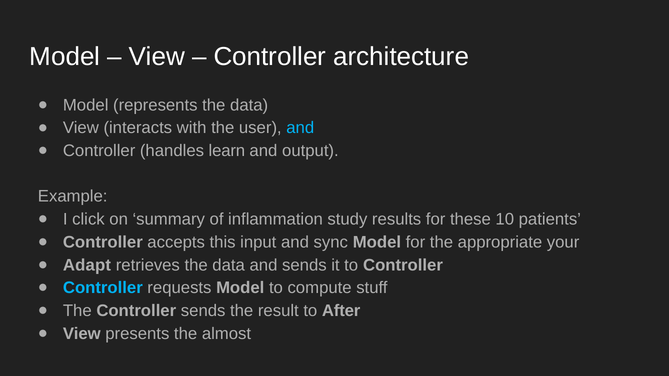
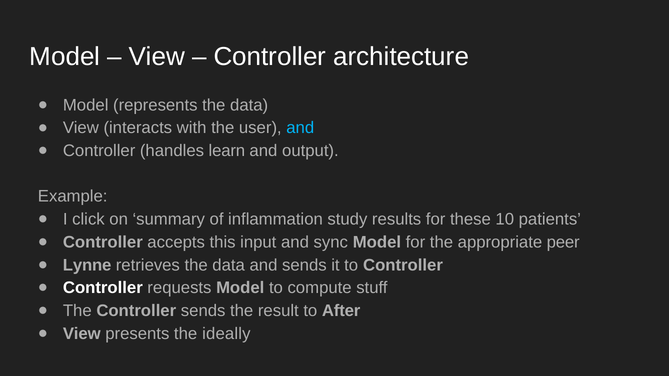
your: your -> peer (563, 242)
Adapt: Adapt -> Lynne (87, 265)
Controller colour: light blue -> white (103, 288)
almost: almost -> ideally (226, 334)
